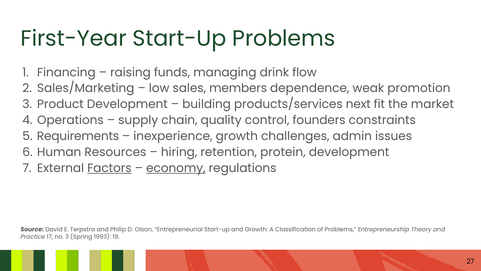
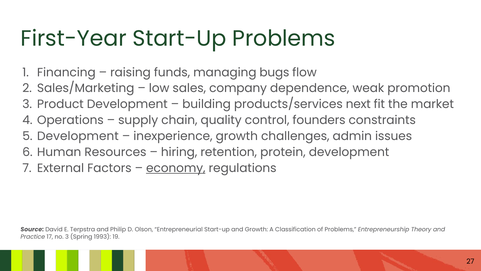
drink: drink -> bugs (274, 72)
members: members -> company (238, 88)
Requirements: Requirements -> Development (78, 136)
Factors underline: present -> none (109, 168)
